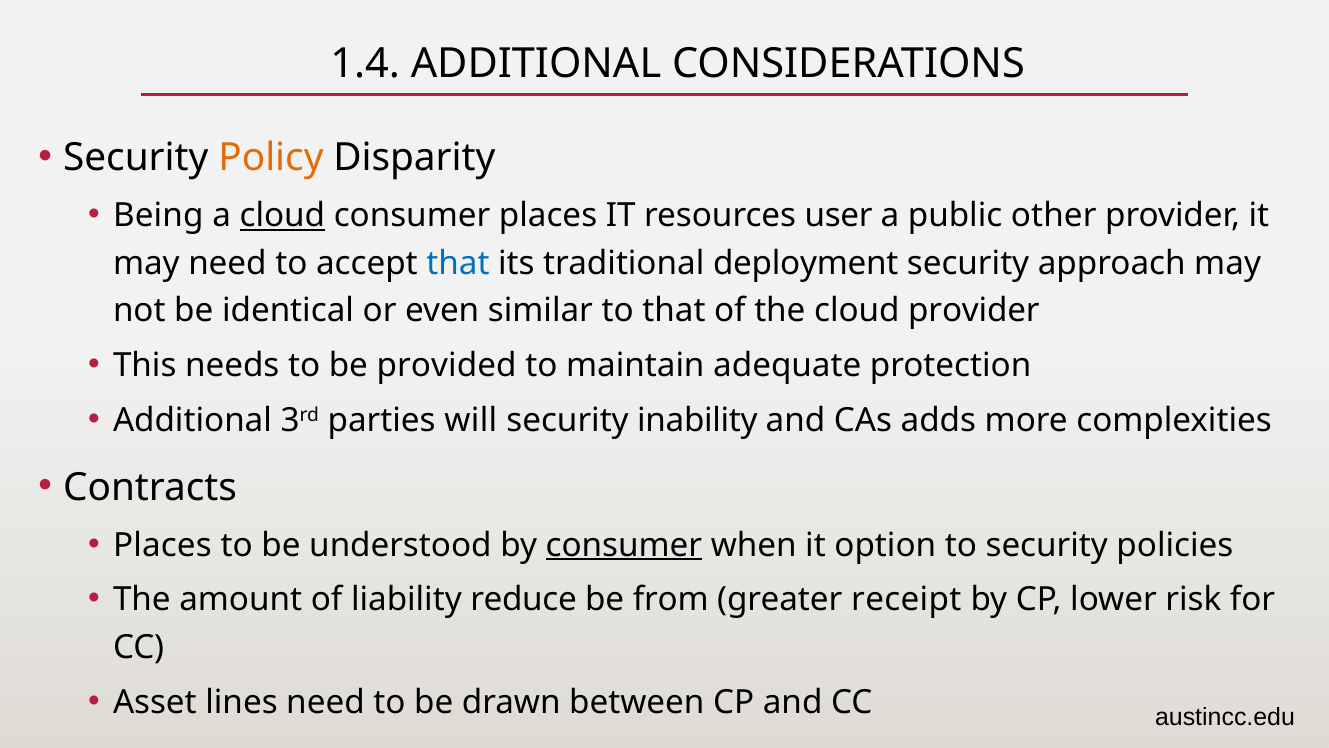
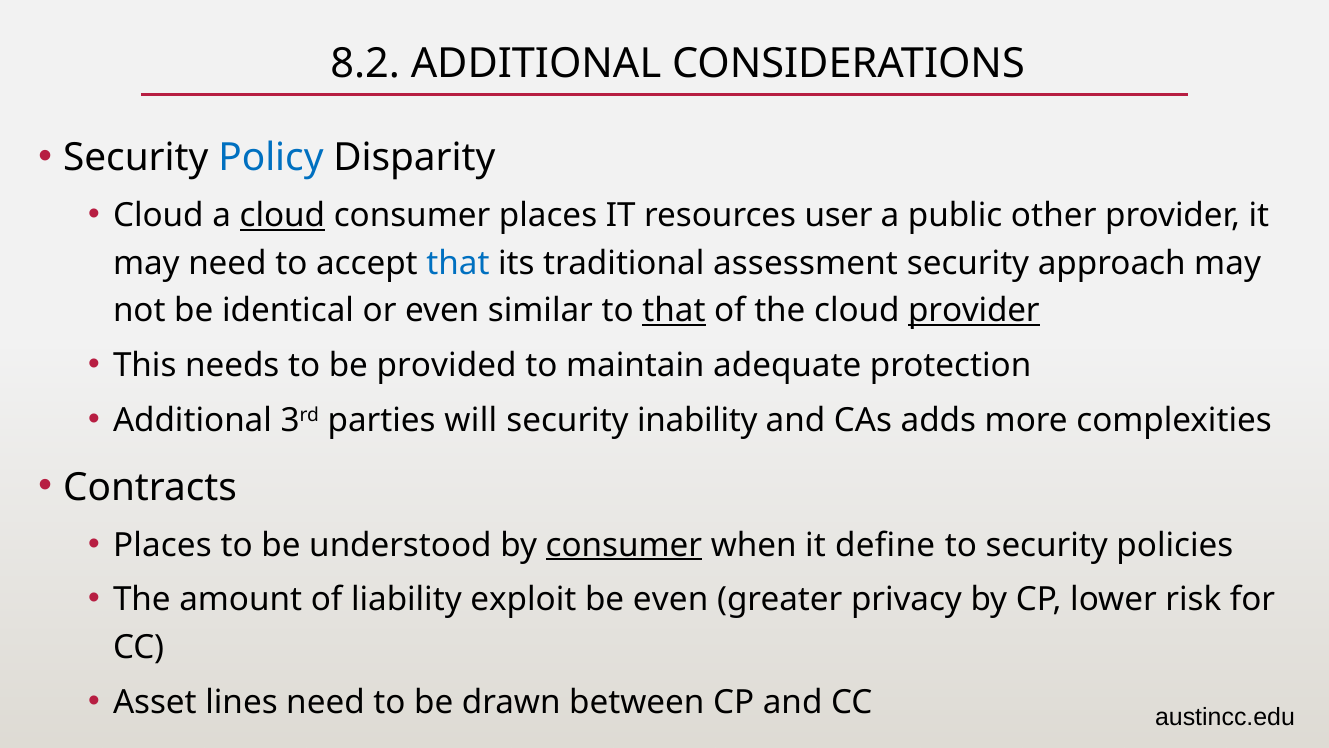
1.4: 1.4 -> 8.2 (365, 64)
Policy colour: orange -> blue (271, 157)
Being: Being -> Cloud (158, 215)
deployment: deployment -> assessment (805, 263)
that underline: none -> present (674, 311)
provider underline: none -> present (974, 311)
option: option -> define (885, 545)
reduce: reduce -> exploit (523, 599)
be from: from -> even (671, 599)
receipt: receipt -> privacy (907, 599)
